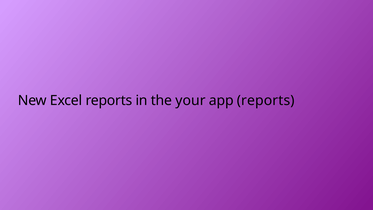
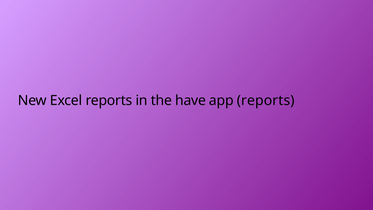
your: your -> have (191, 100)
